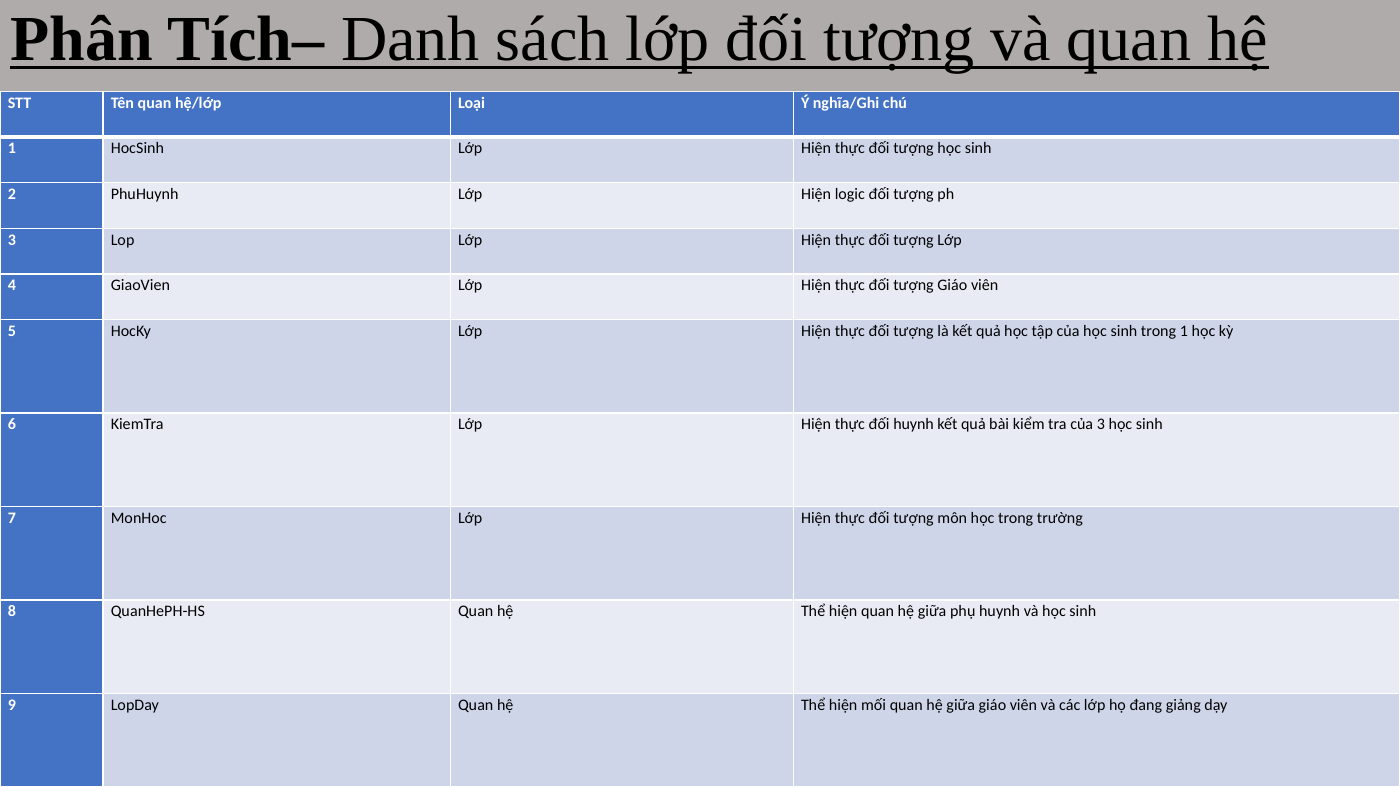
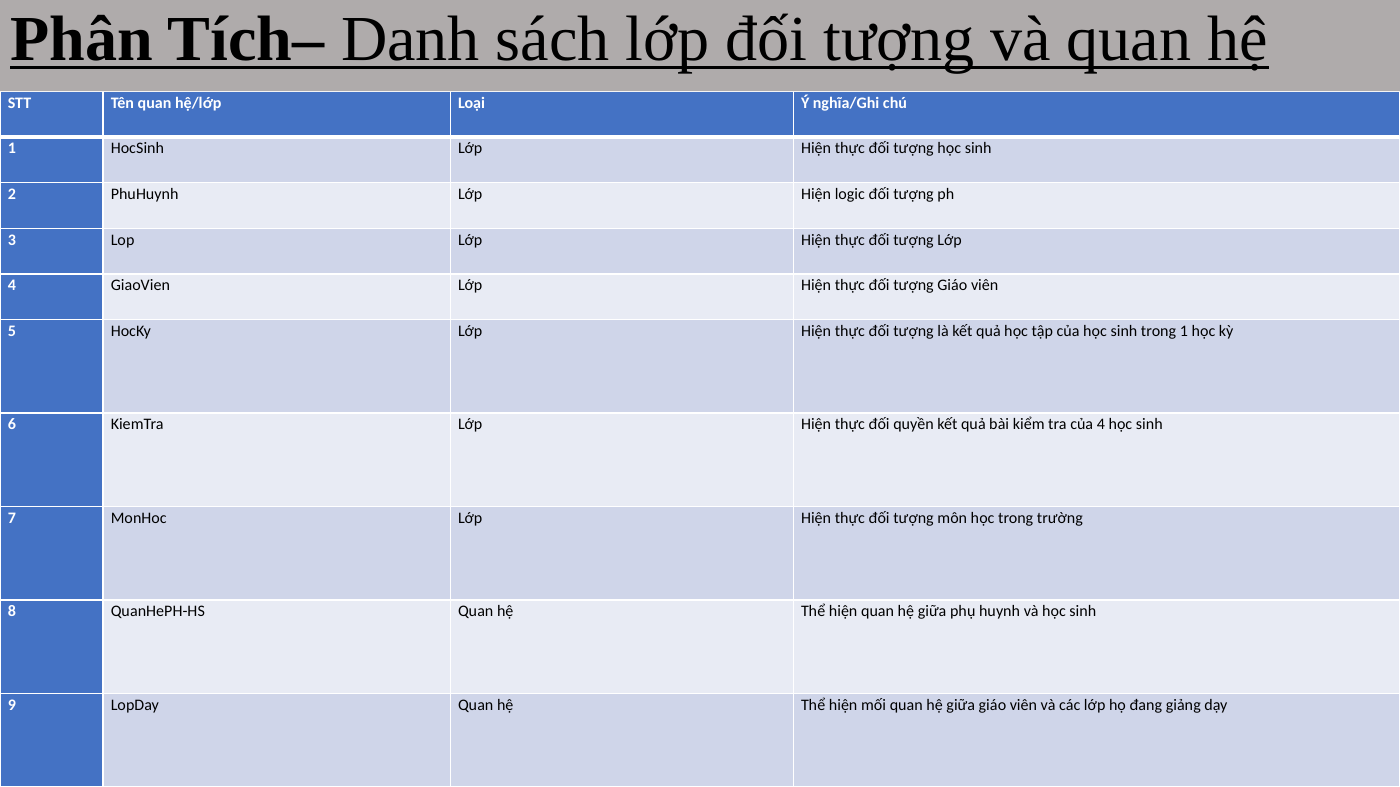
đối huynh: huynh -> quyền (913, 425)
của 3: 3 -> 4 (1101, 425)
